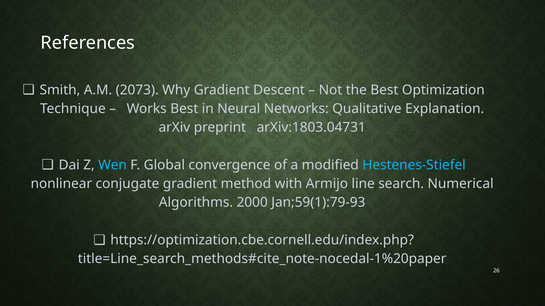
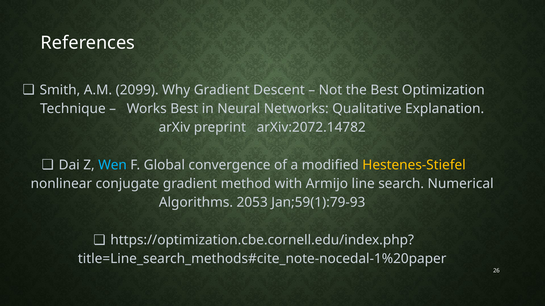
2073: 2073 -> 2099 (137, 90)
arXiv:1803.04731: arXiv:1803.04731 -> arXiv:2072.14782 (311, 128)
Hestenes-Stiefel colour: light blue -> yellow (414, 165)
2000: 2000 -> 2053 (252, 203)
